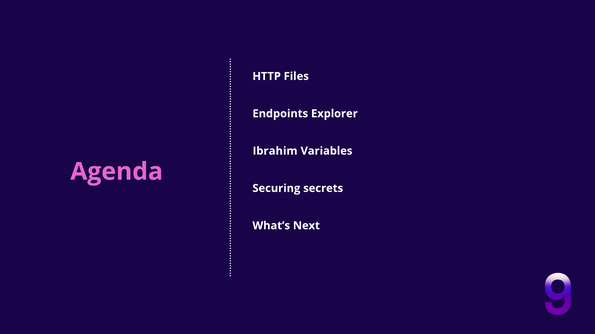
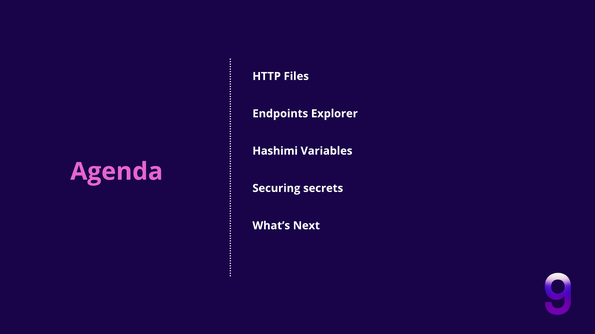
Ibrahim: Ibrahim -> Hashimi (275, 151)
